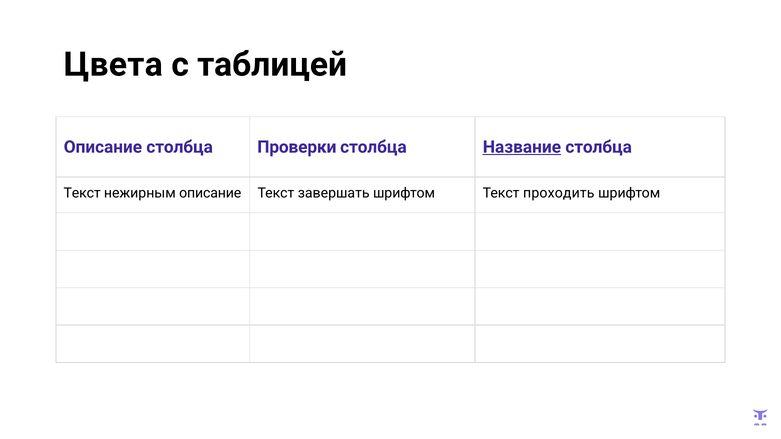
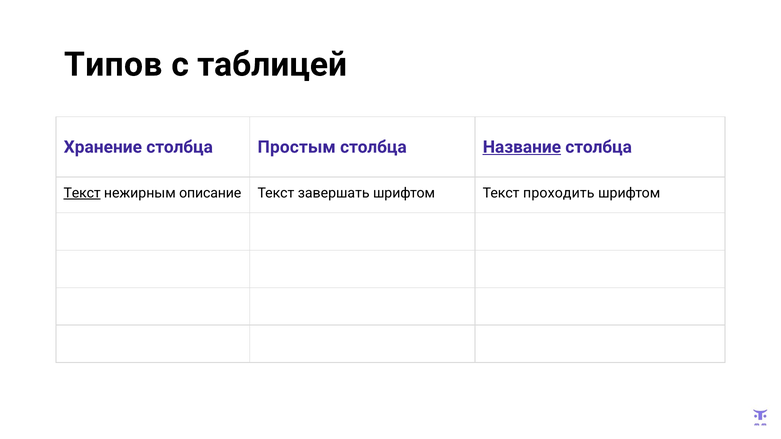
Цвета: Цвета -> Типов (113, 65)
Описание: Описание -> Хранение (103, 147)
Проверки: Проверки -> Простым (297, 147)
Текст underline: none -> present (82, 193)
